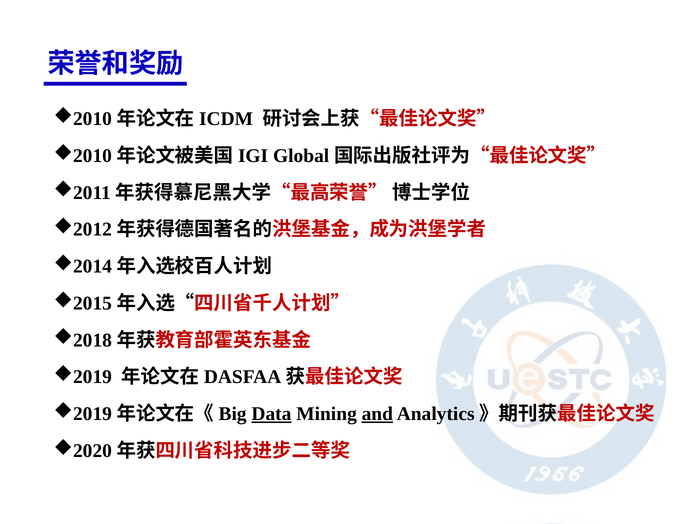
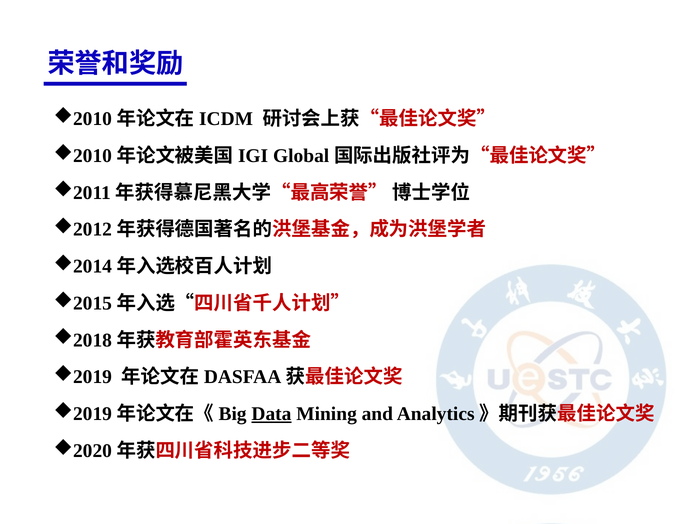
and underline: present -> none (377, 414)
